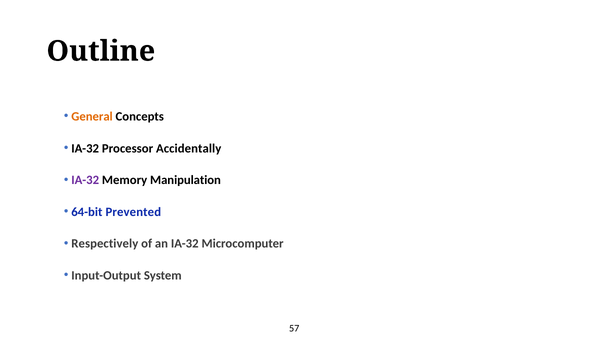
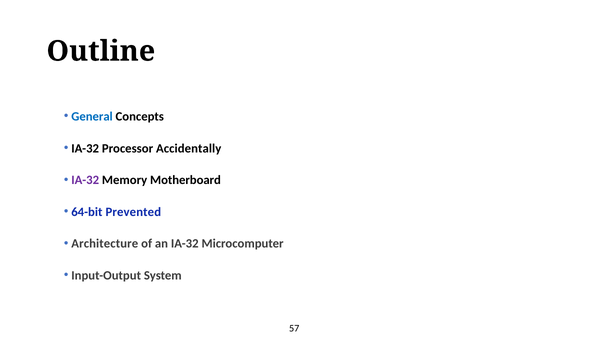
General colour: orange -> blue (92, 117)
Manipulation: Manipulation -> Motherboard (186, 180)
Respectively: Respectively -> Architecture (105, 244)
